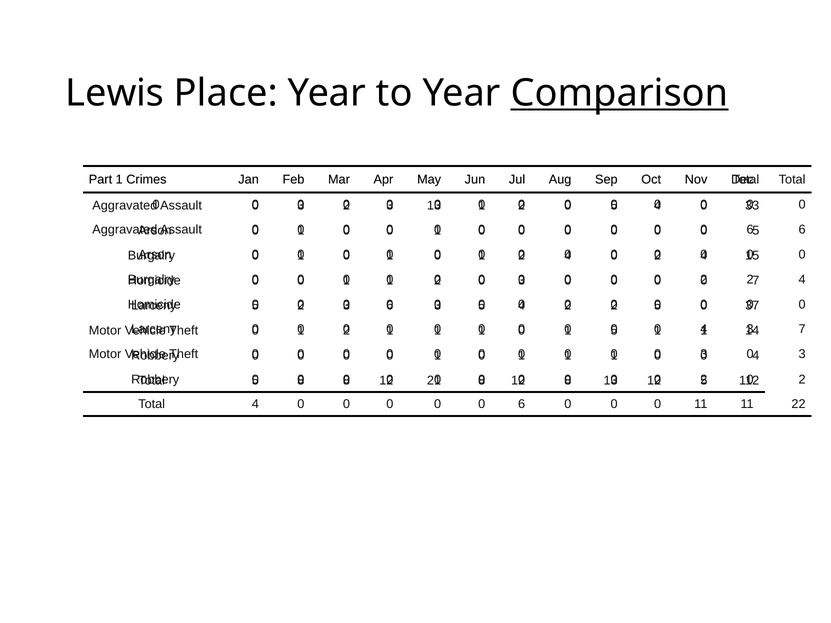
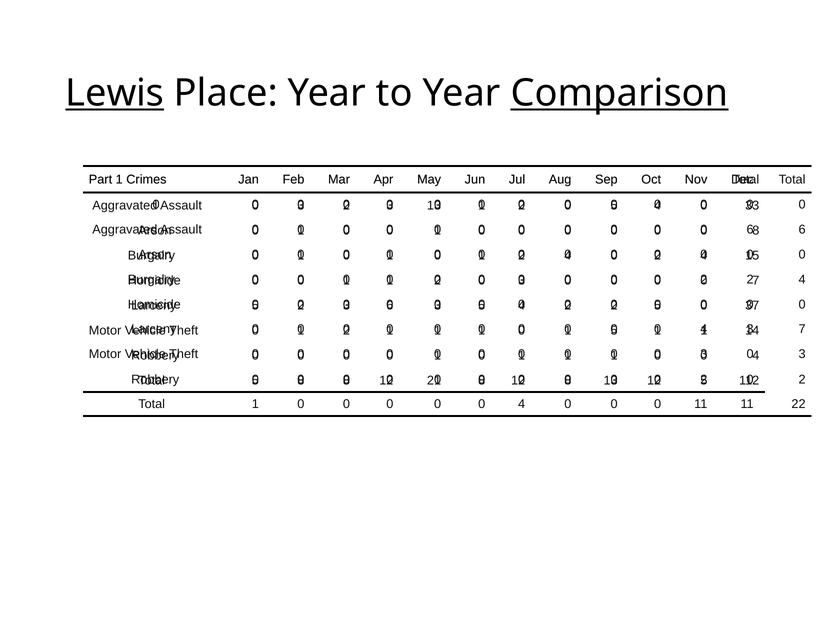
Lewis underline: none -> present (115, 93)
5: 5 -> 8 (756, 231)
Total 4: 4 -> 1 (255, 404)
6: 6 -> 4 (522, 404)
